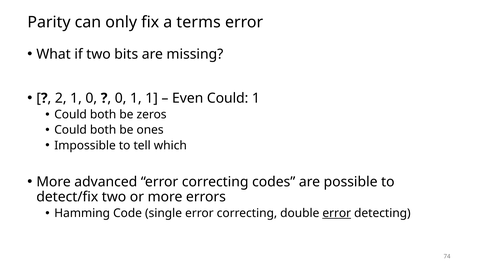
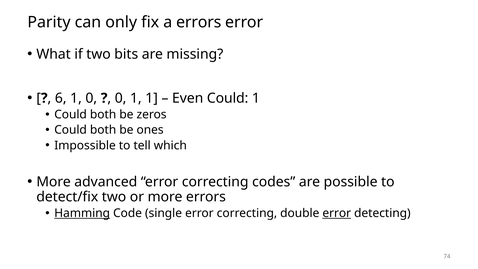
a terms: terms -> errors (199, 22)
2: 2 -> 6 (61, 98)
Hamming underline: none -> present (82, 213)
